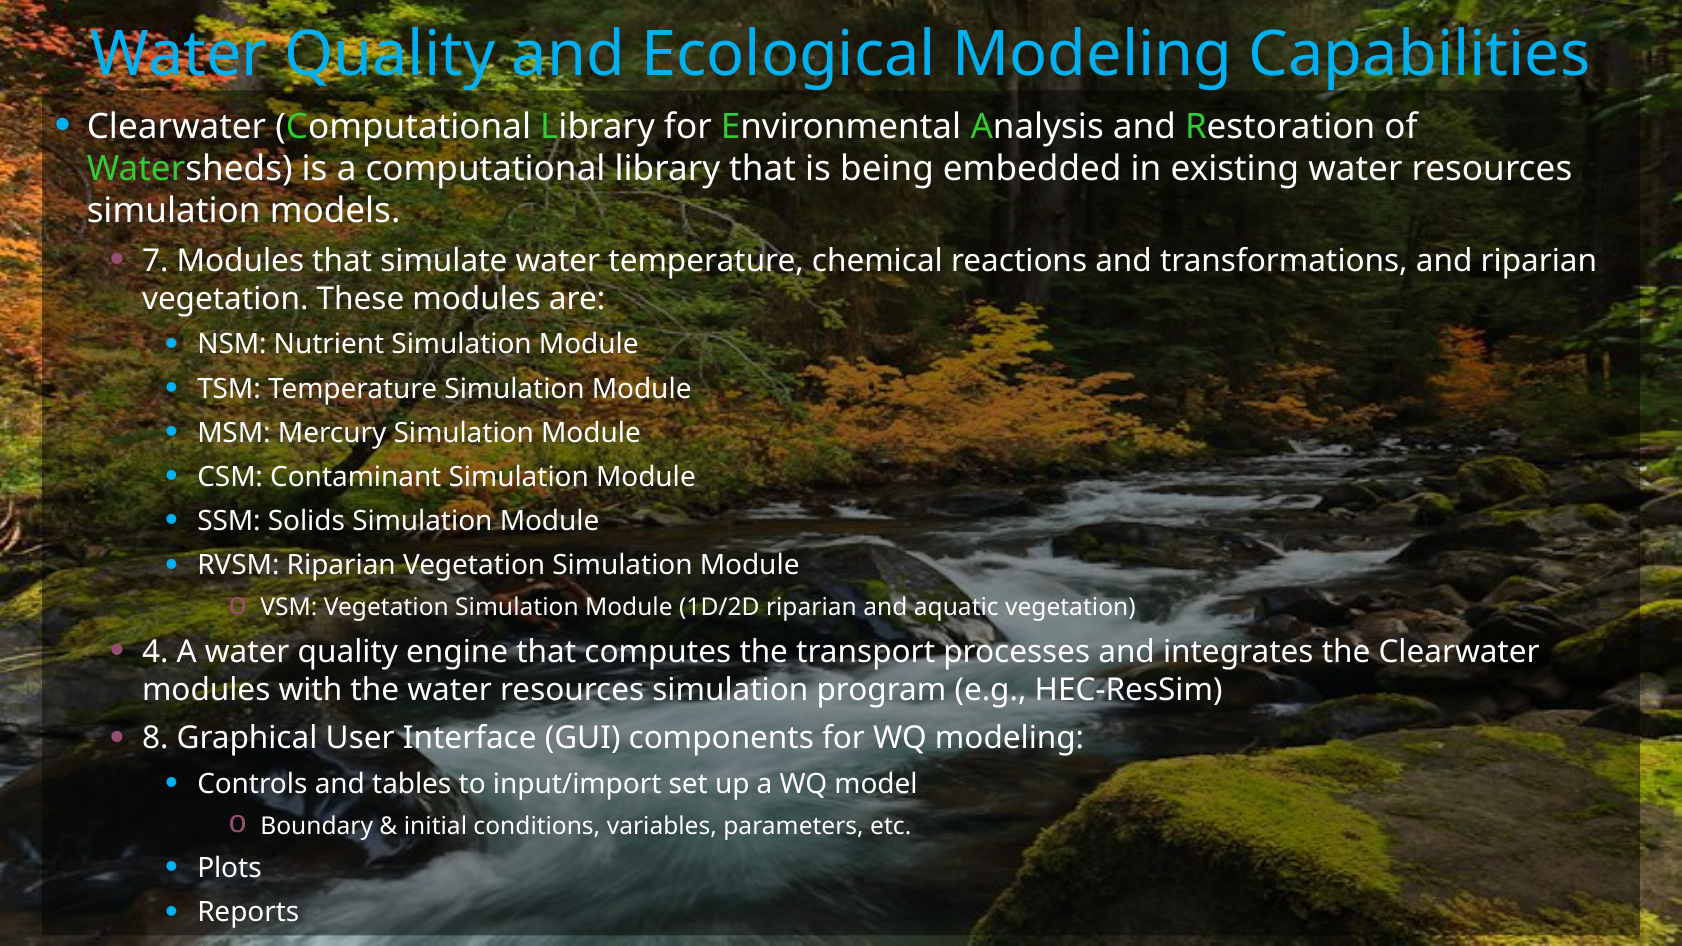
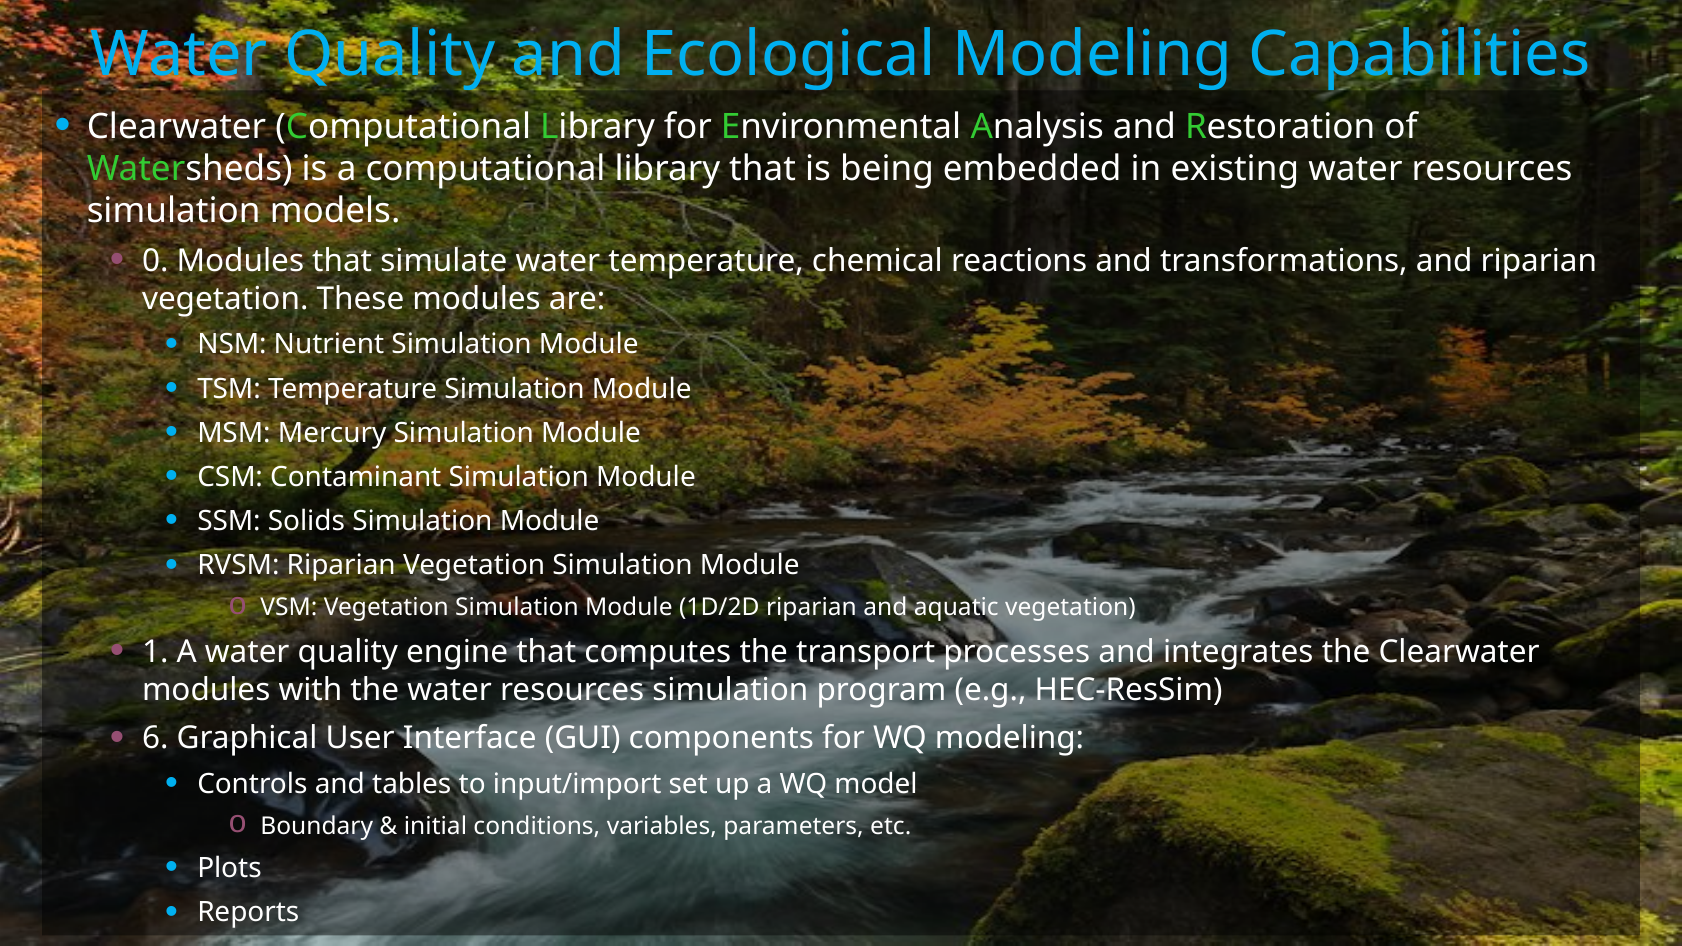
7: 7 -> 0 (155, 261)
4: 4 -> 1 (155, 652)
8: 8 -> 6 (155, 738)
